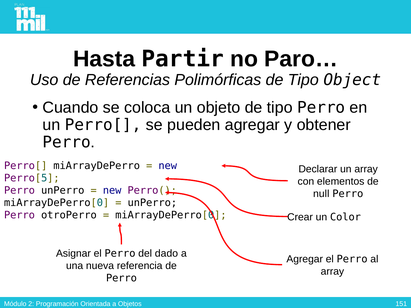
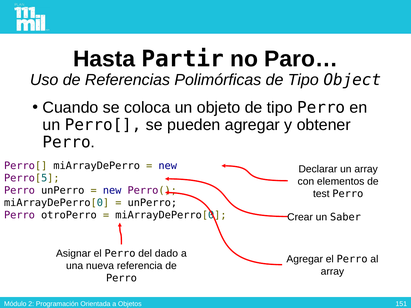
null: null -> test (321, 194)
Color: Color -> Saber (345, 217)
